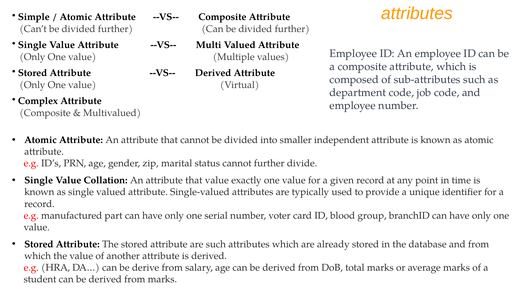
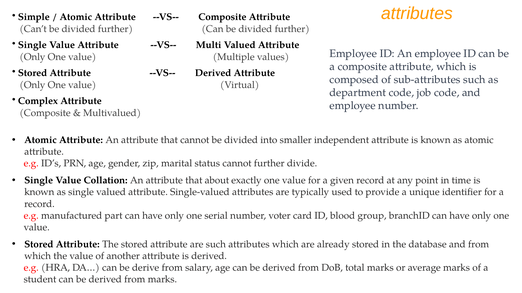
that value: value -> about (217, 181)
